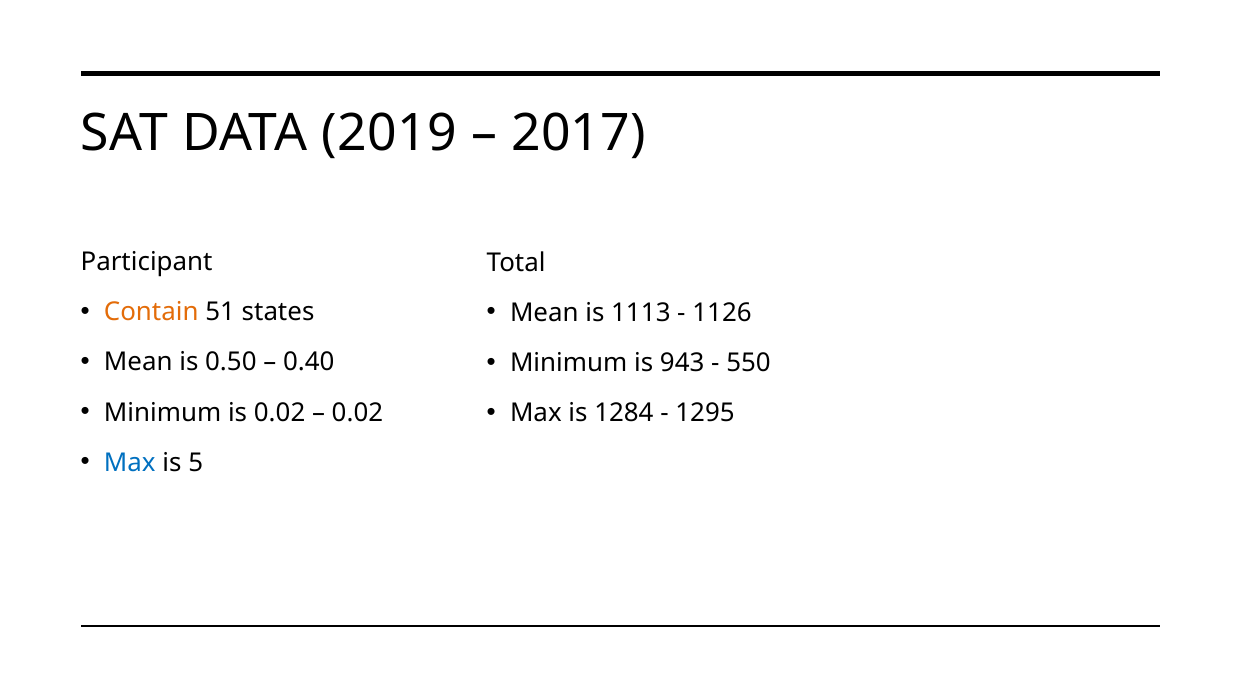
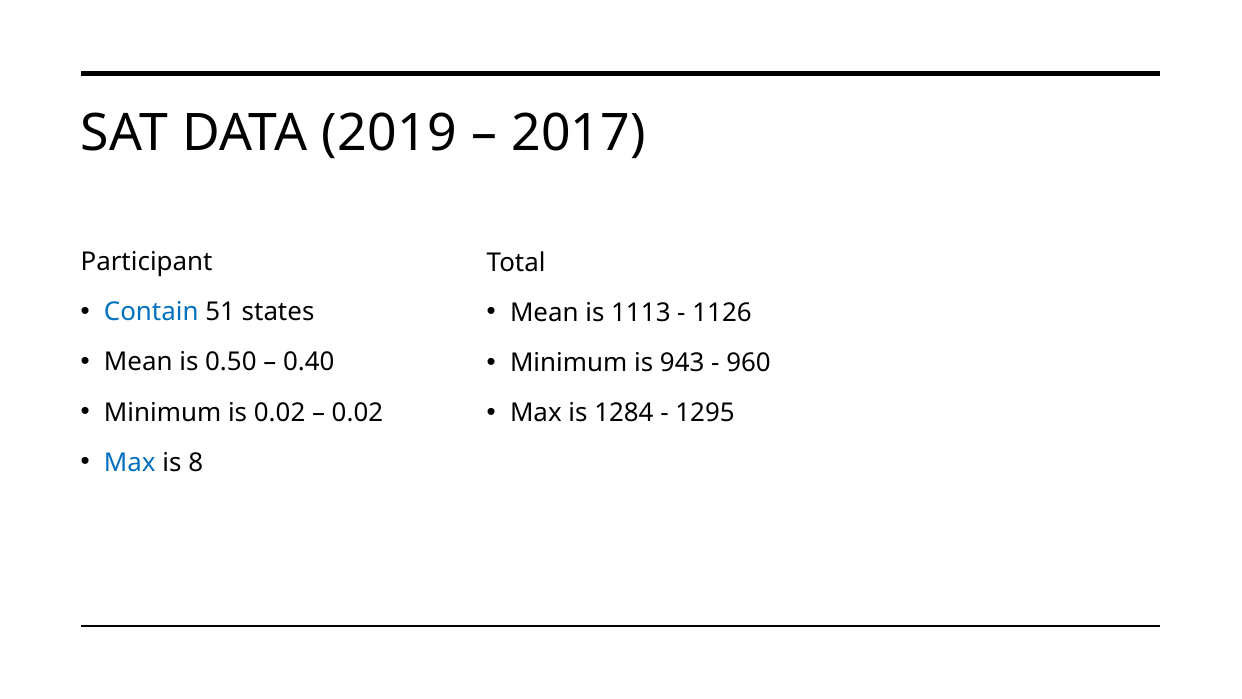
Contain colour: orange -> blue (151, 312)
550: 550 -> 960 (748, 363)
5: 5 -> 8 (196, 463)
